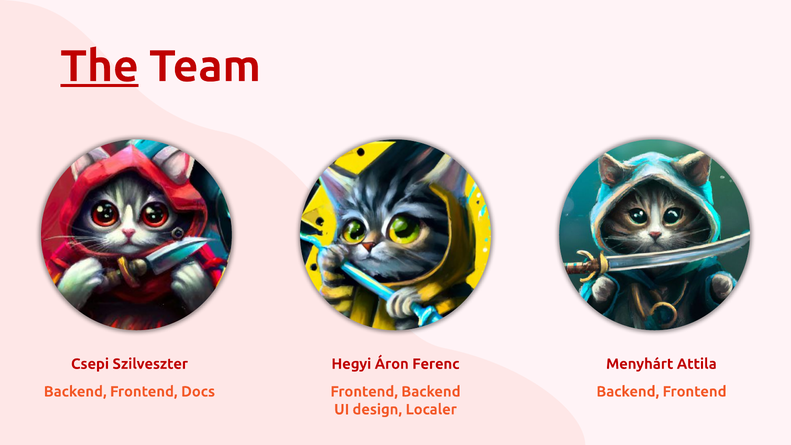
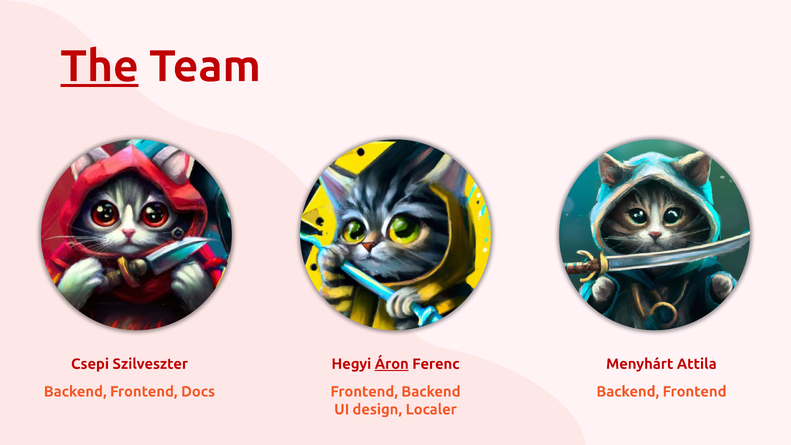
Áron underline: none -> present (392, 364)
